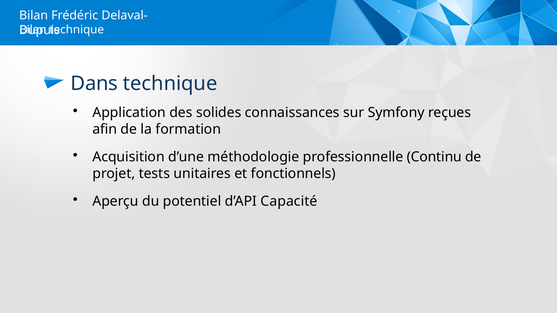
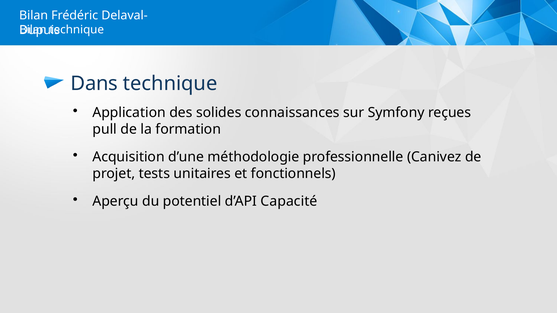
afin: afin -> pull (105, 129)
Continu: Continu -> Canivez (434, 157)
